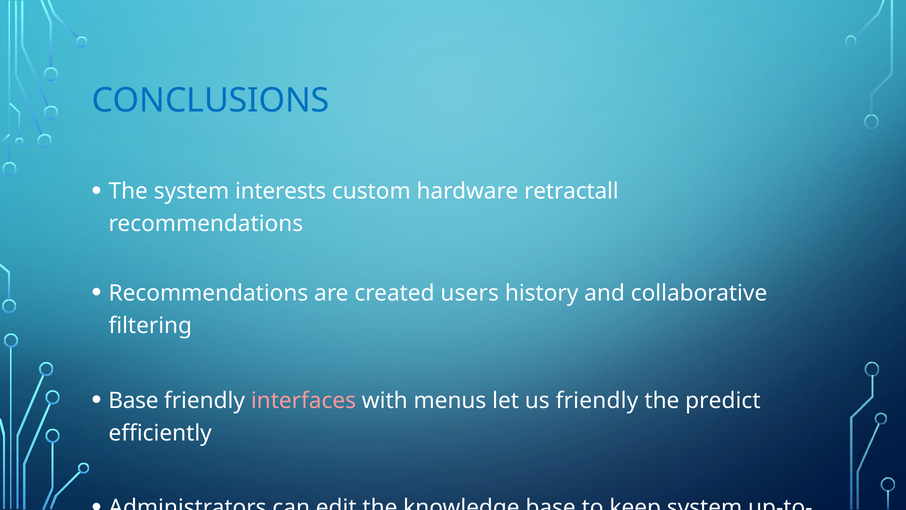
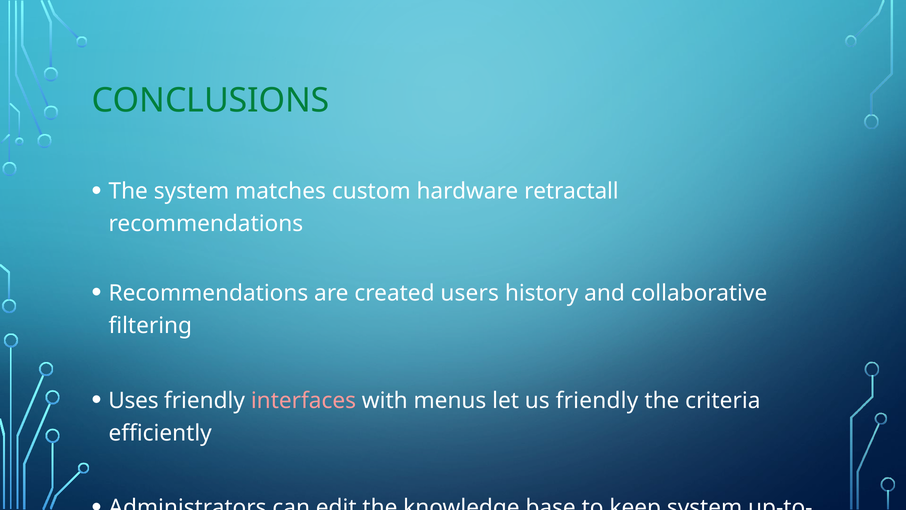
CONCLUSIONS colour: blue -> green (211, 101)
interests: interests -> matches (281, 191)
Base: Base -> Uses (133, 400)
predict: predict -> criteria (723, 400)
